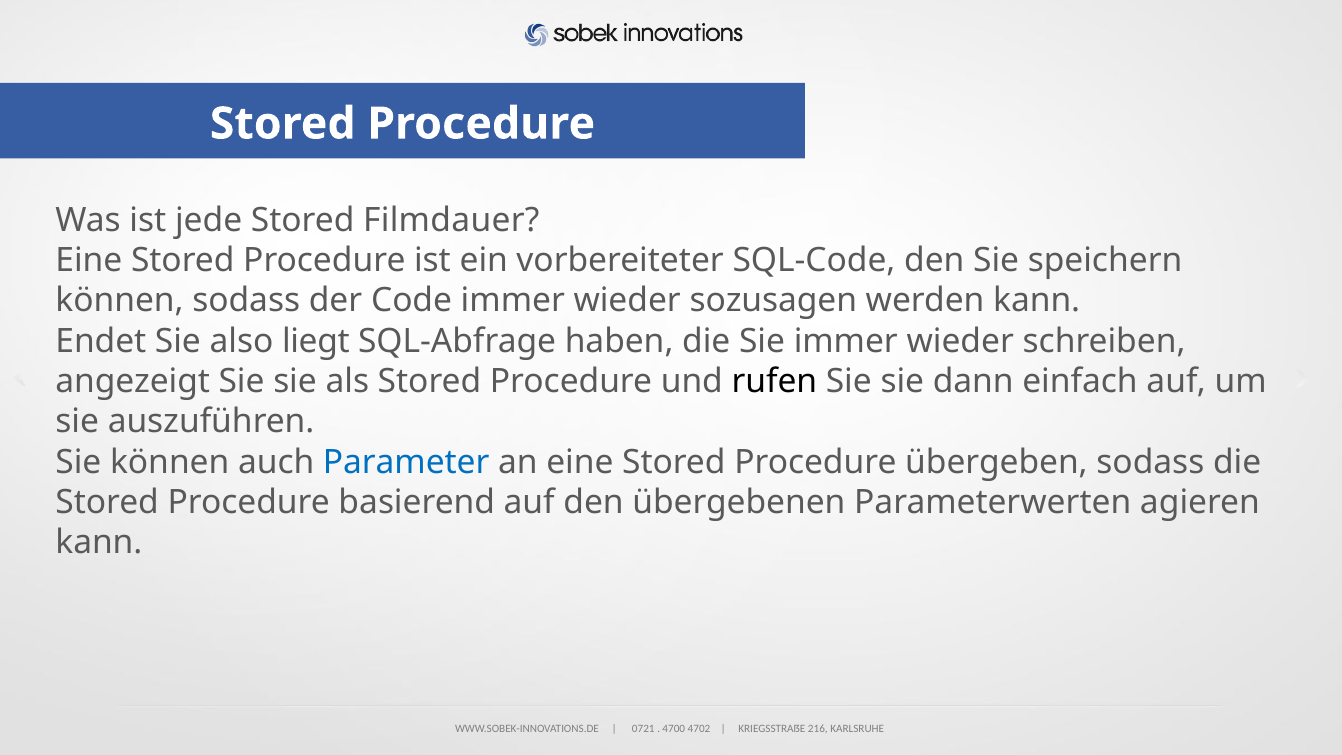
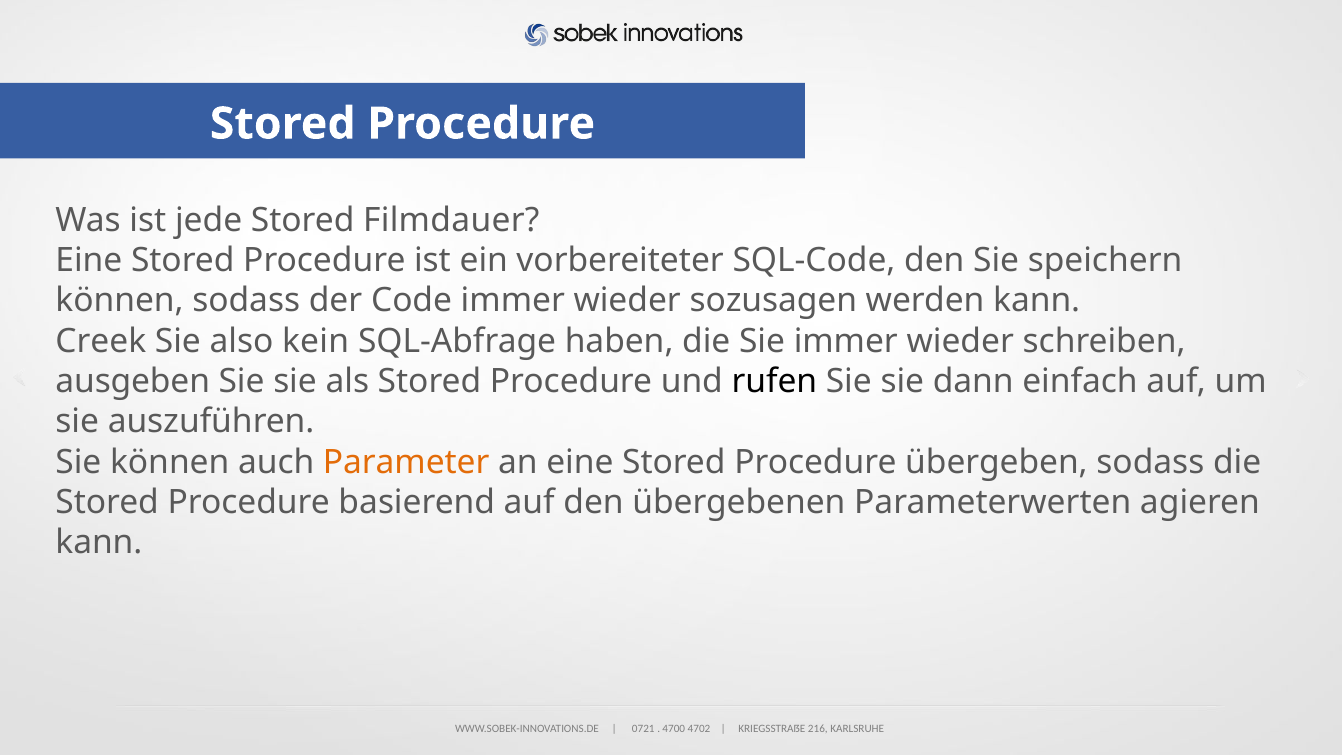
Endet: Endet -> Creek (101, 341)
liegt: liegt -> kein (316, 341)
angezeigt: angezeigt -> ausgeben (133, 381)
Parameter colour: blue -> orange (406, 462)
